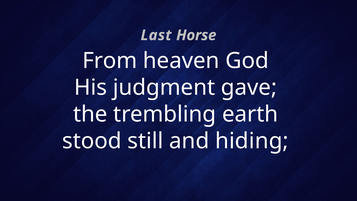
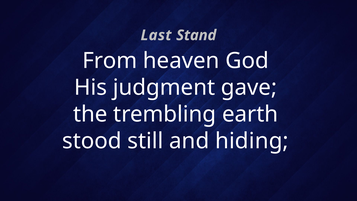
Horse: Horse -> Stand (196, 35)
